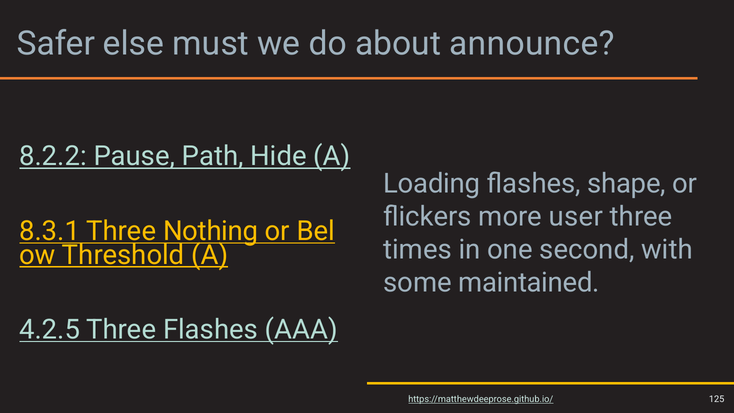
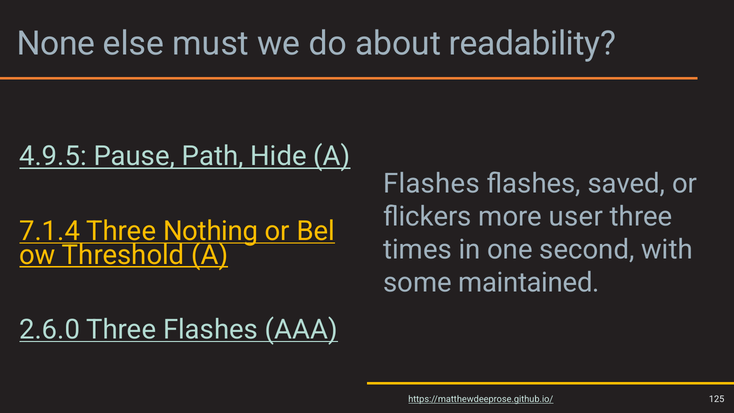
Safer: Safer -> None (56, 43)
announce: announce -> readability (532, 43)
8.2.2: 8.2.2 -> 4.9.5 (53, 156)
Loading: Loading -> Flashes (431, 184)
shape: shape -> saved (626, 184)
8.3.1: 8.3.1 -> 7.1.4 (50, 231)
4.2.5: 4.2.5 -> 2.6.0 (50, 330)
